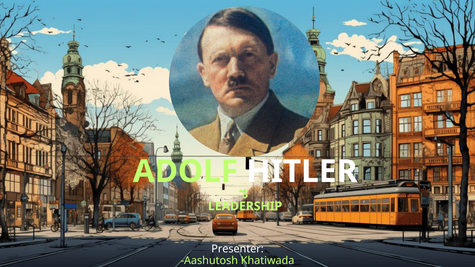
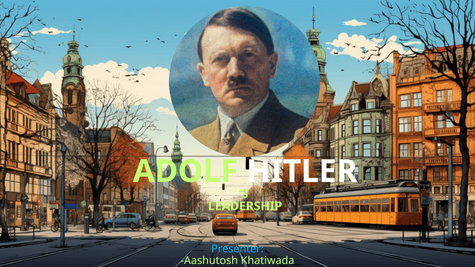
Presenter colour: white -> light blue (237, 249)
